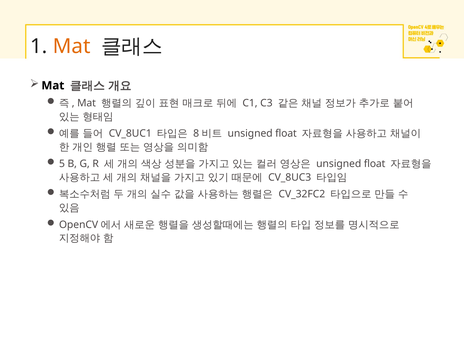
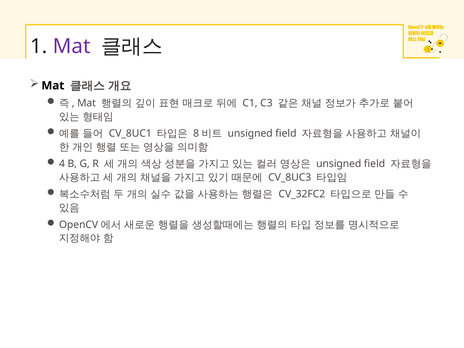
Mat colour: orange -> purple (72, 46)
float: float -> field (286, 133)
5: 5 -> 4 (62, 164)
float: float -> field (375, 164)
